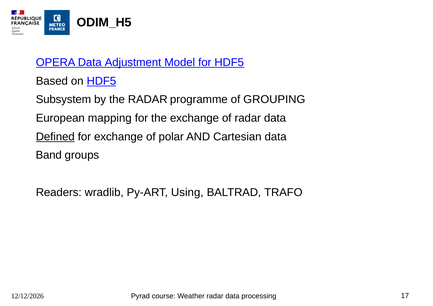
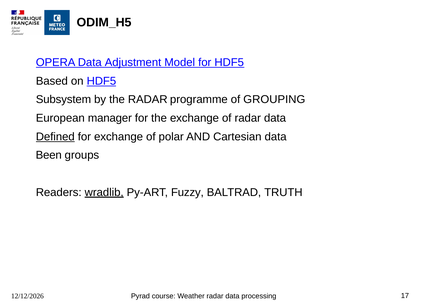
mapping: mapping -> manager (110, 118)
Band: Band -> Been (49, 155)
wradlib underline: none -> present (104, 192)
Using: Using -> Fuzzy (187, 192)
TRAFO: TRAFO -> TRUTH (283, 192)
